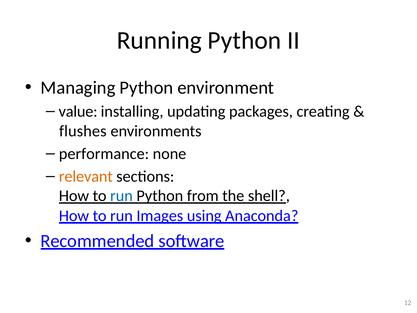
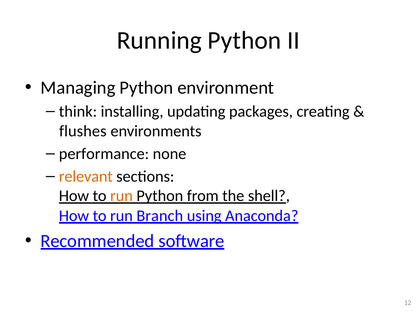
value: value -> think (78, 111)
run colour: blue -> orange (121, 196)
Images: Images -> Branch (160, 216)
